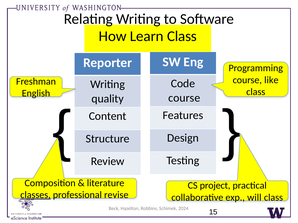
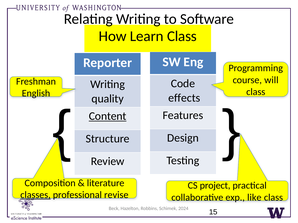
like: like -> will (271, 80)
course: course -> effects (184, 98)
Content underline: none -> present (108, 116)
will: will -> like (254, 198)
